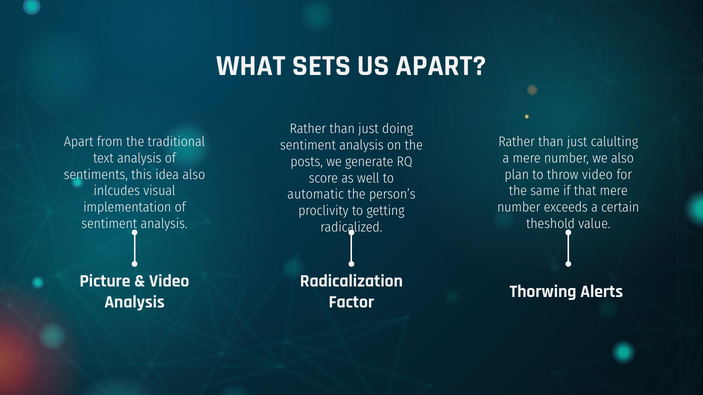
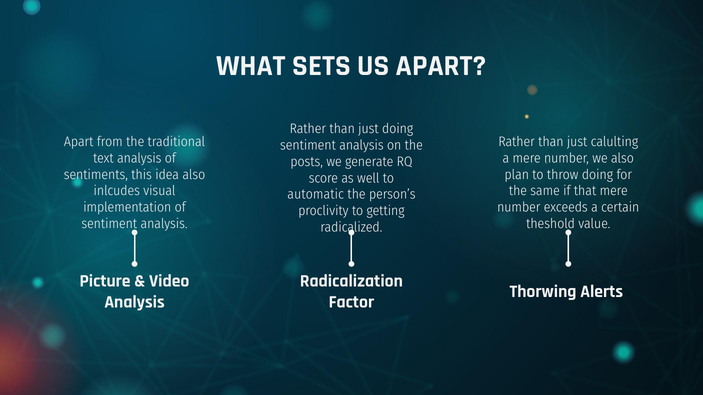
throw video: video -> doing (597, 175)
